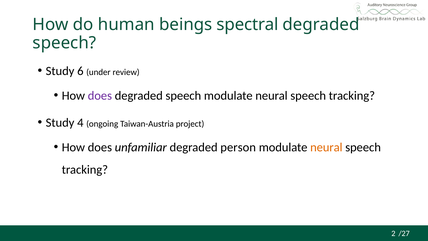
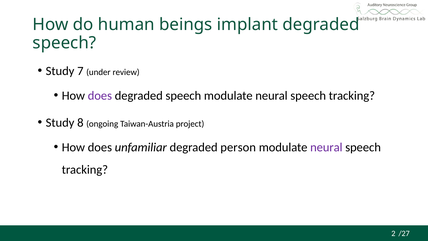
spectral: spectral -> implant (247, 24)
6: 6 -> 7 (80, 71)
4: 4 -> 8 (80, 123)
neural colour: orange -> purple (326, 147)
